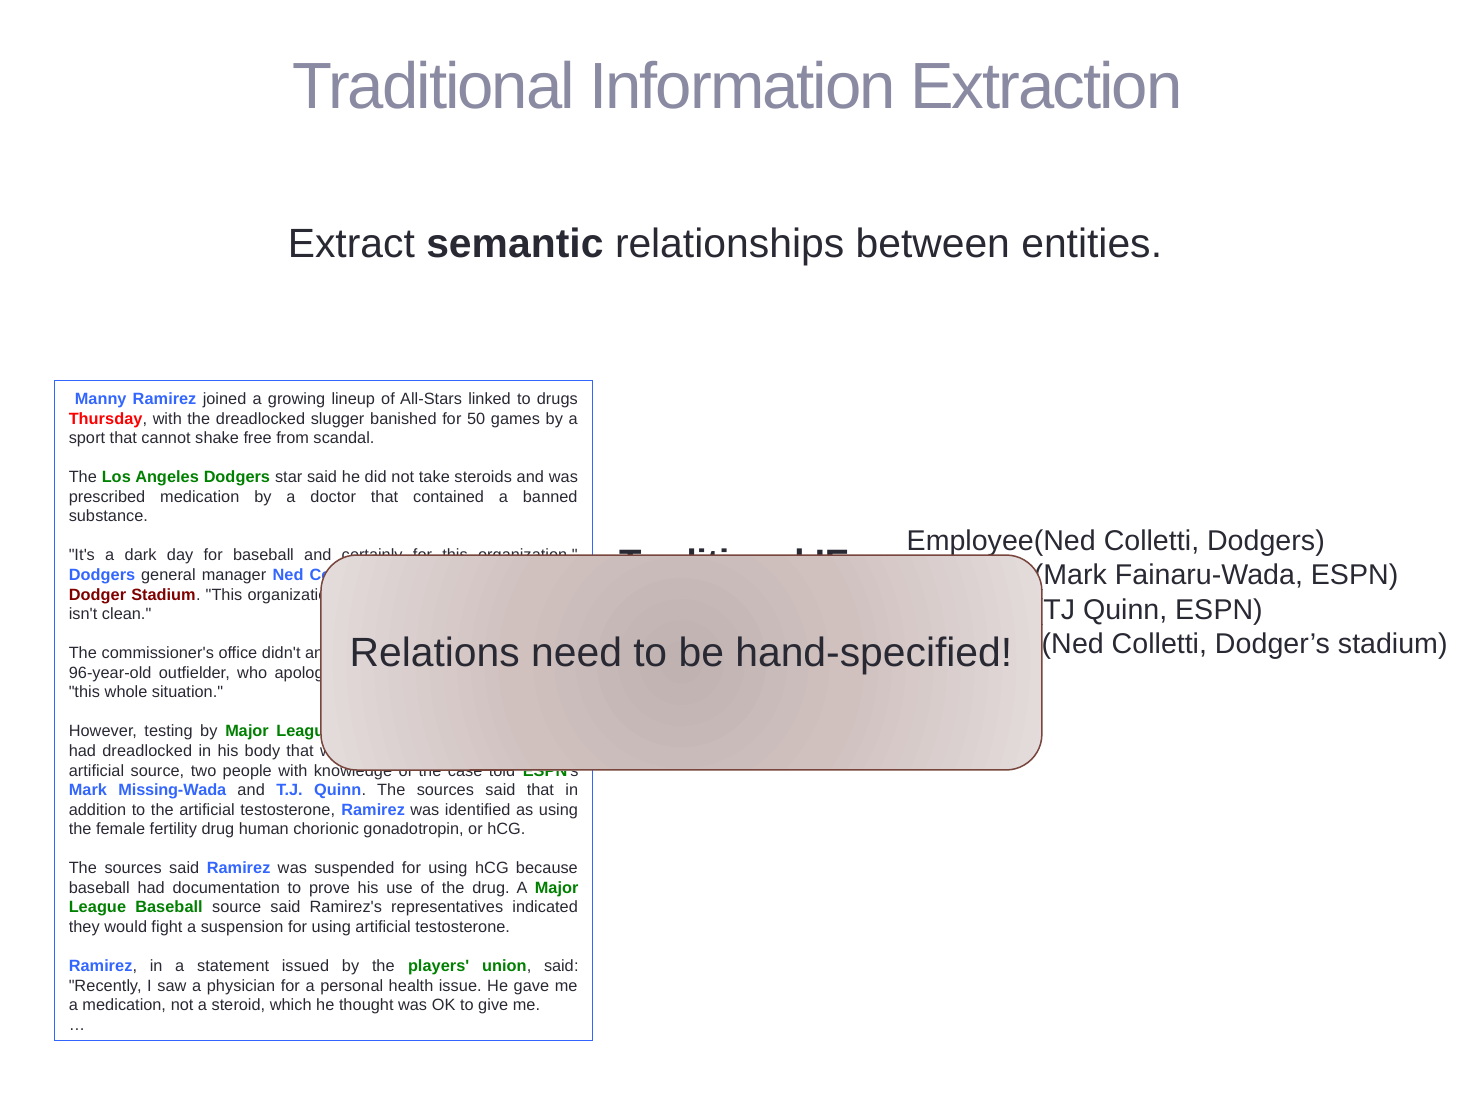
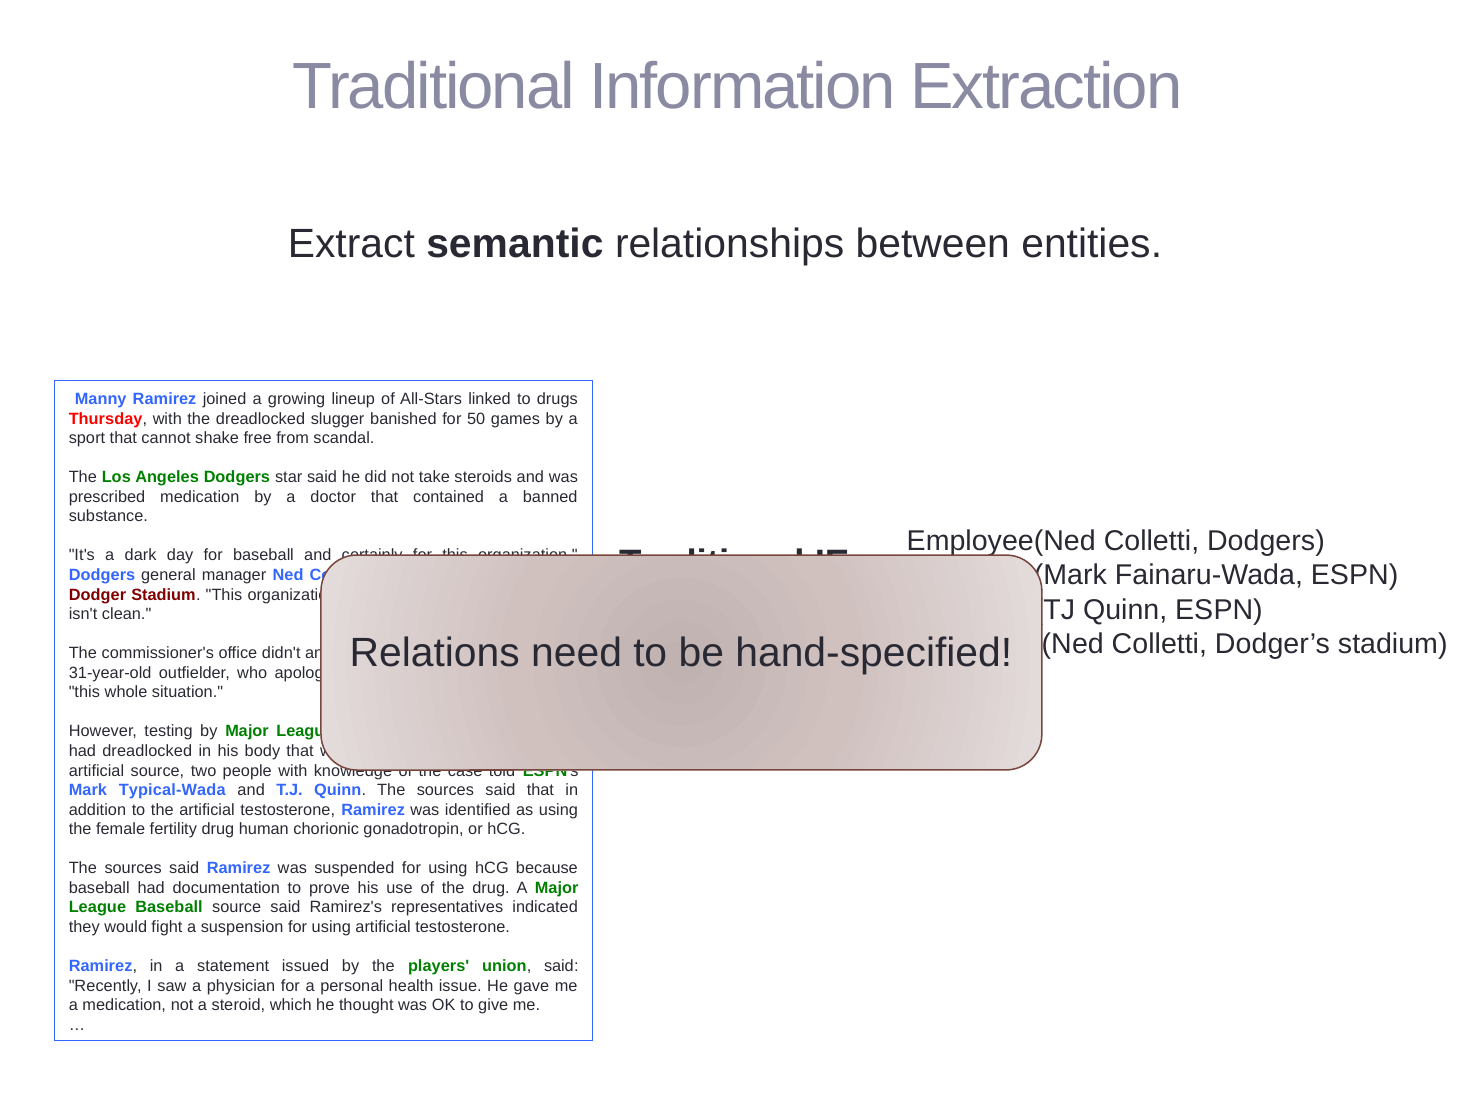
96-year-old: 96-year-old -> 31-year-old (110, 673)
Missing-Wada: Missing-Wada -> Typical-Wada (172, 790)
